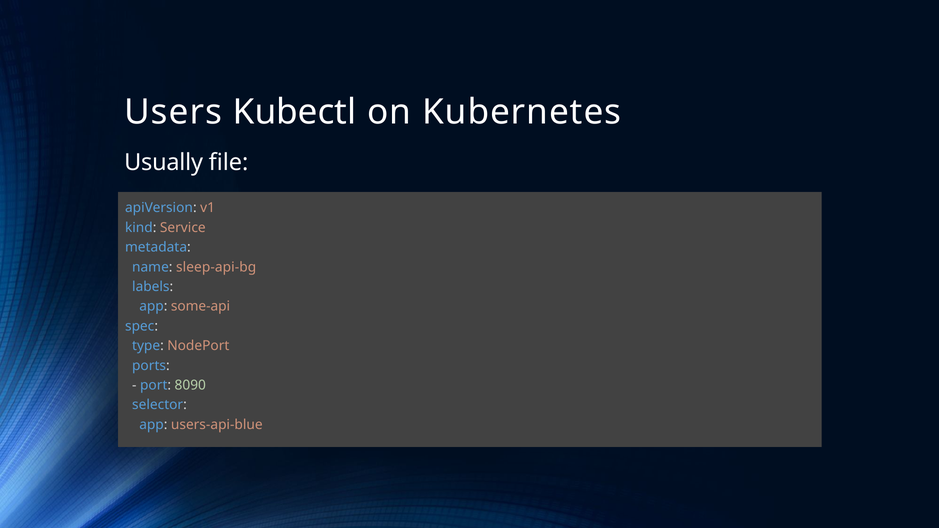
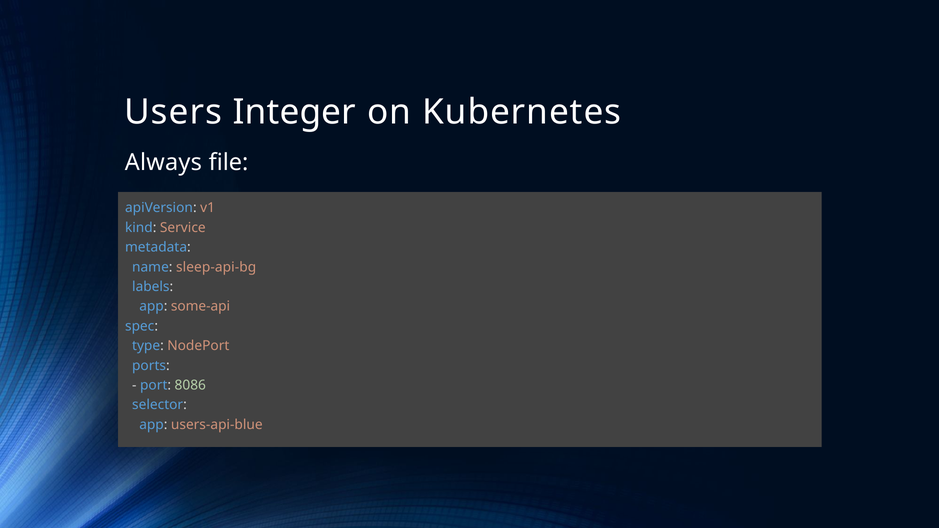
Kubectl: Kubectl -> Integer (294, 112)
Usually: Usually -> Always (163, 163)
8090: 8090 -> 8086 (190, 385)
